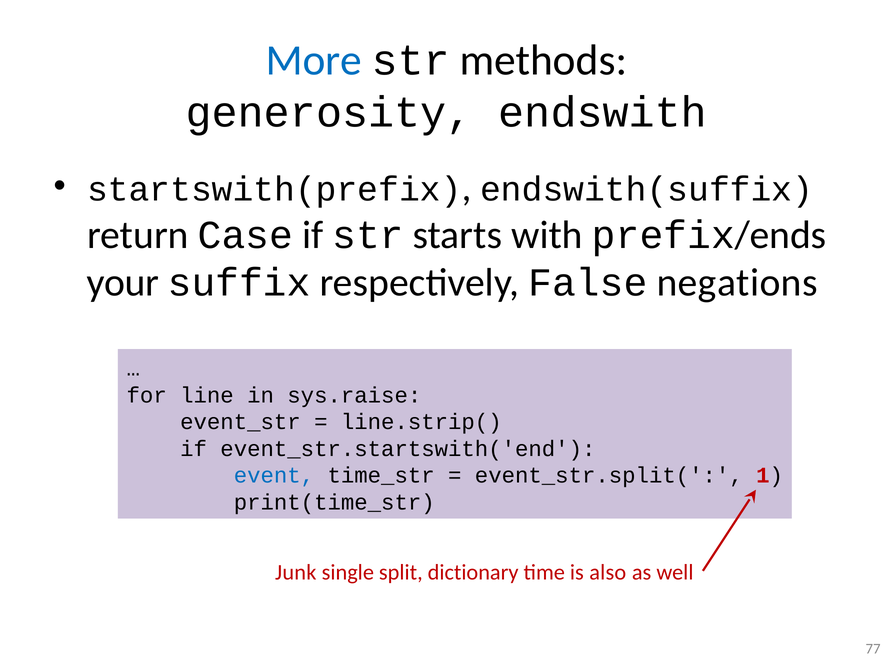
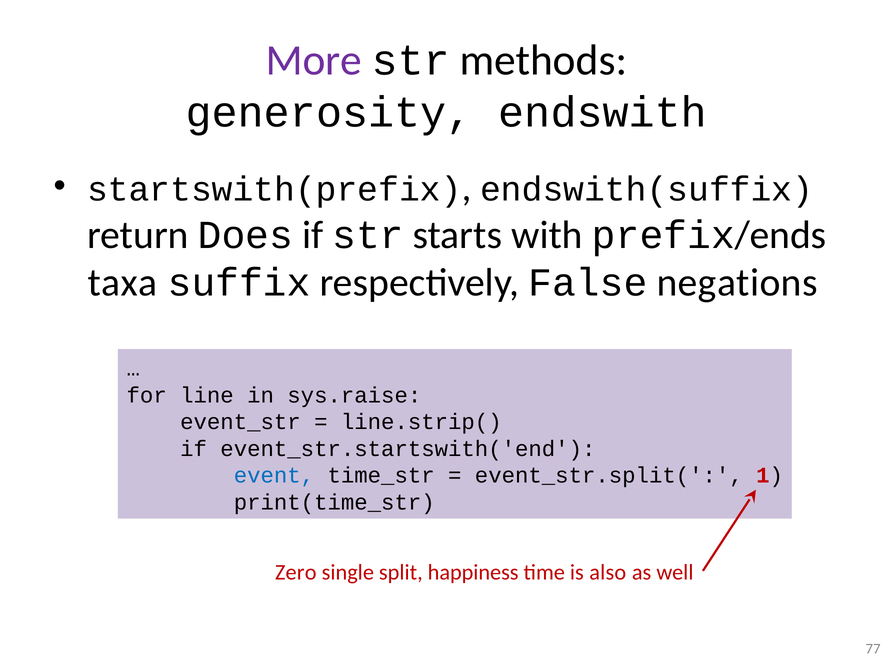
More colour: blue -> purple (314, 60)
Case: Case -> Does (245, 235)
your: your -> taxa (123, 283)
Junk: Junk -> Zero (296, 572)
dictionary: dictionary -> happiness (473, 572)
